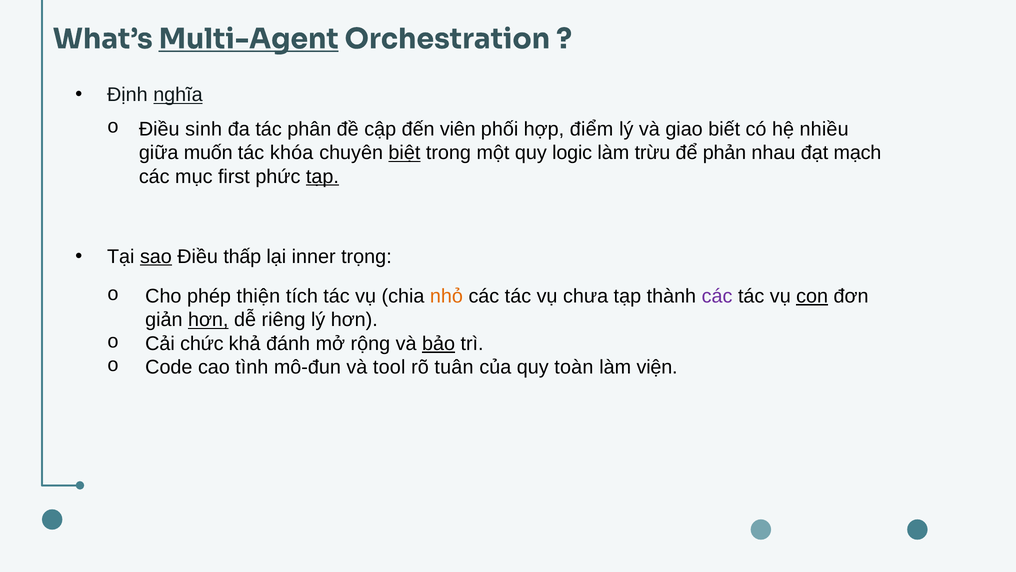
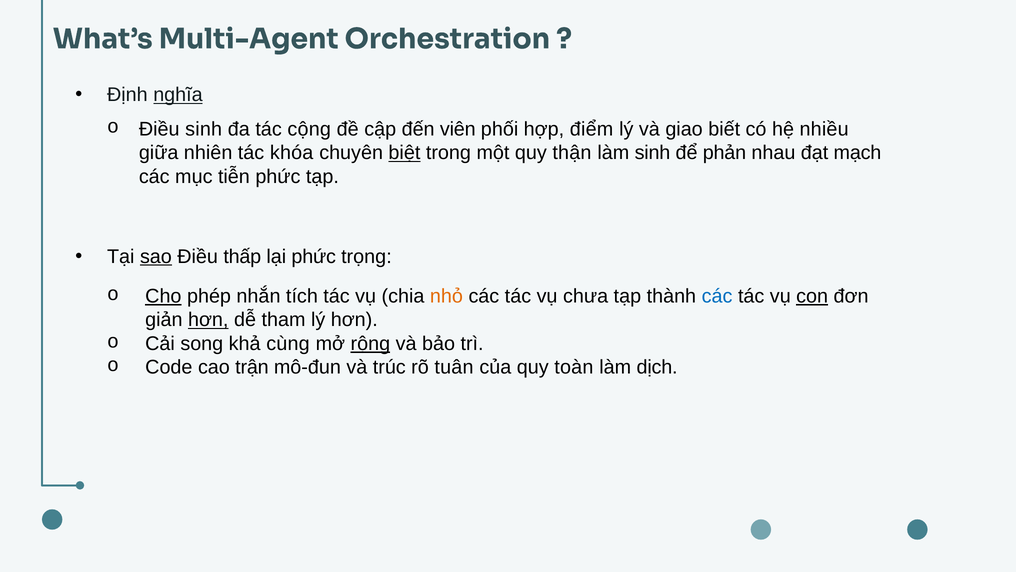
Multi-Agent underline: present -> none (249, 39)
phân: phân -> cộng (309, 129)
muốn: muốn -> nhiên (208, 153)
logic: logic -> thận (572, 153)
làm trừu: trừu -> sinh (652, 153)
first: first -> tiễn (234, 176)
tạp underline: present -> none (322, 176)
lại inner: inner -> phức (314, 256)
Cho underline: none -> present (163, 296)
thiện: thiện -> nhắn (258, 296)
các colour: purple -> blue (717, 296)
riêng: riêng -> tham (284, 320)
chức: chức -> song (202, 343)
đánh: đánh -> cùng (288, 343)
rộng underline: none -> present (370, 343)
bảo underline: present -> none (439, 343)
tình: tình -> trận (252, 367)
tool: tool -> trúc (389, 367)
viện: viện -> dịch (657, 367)
